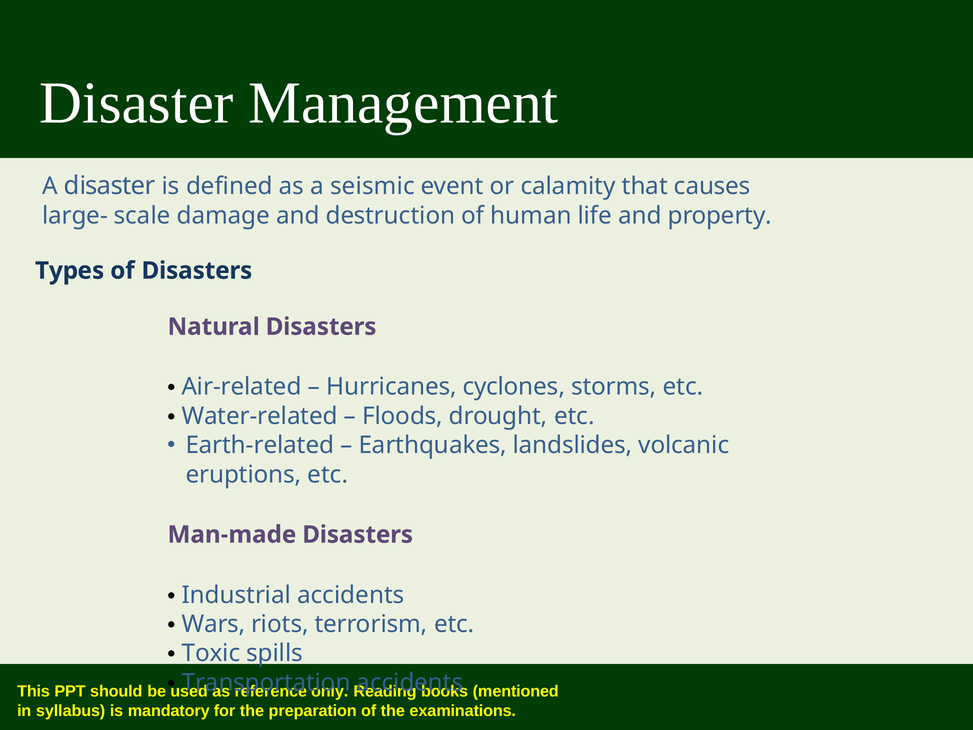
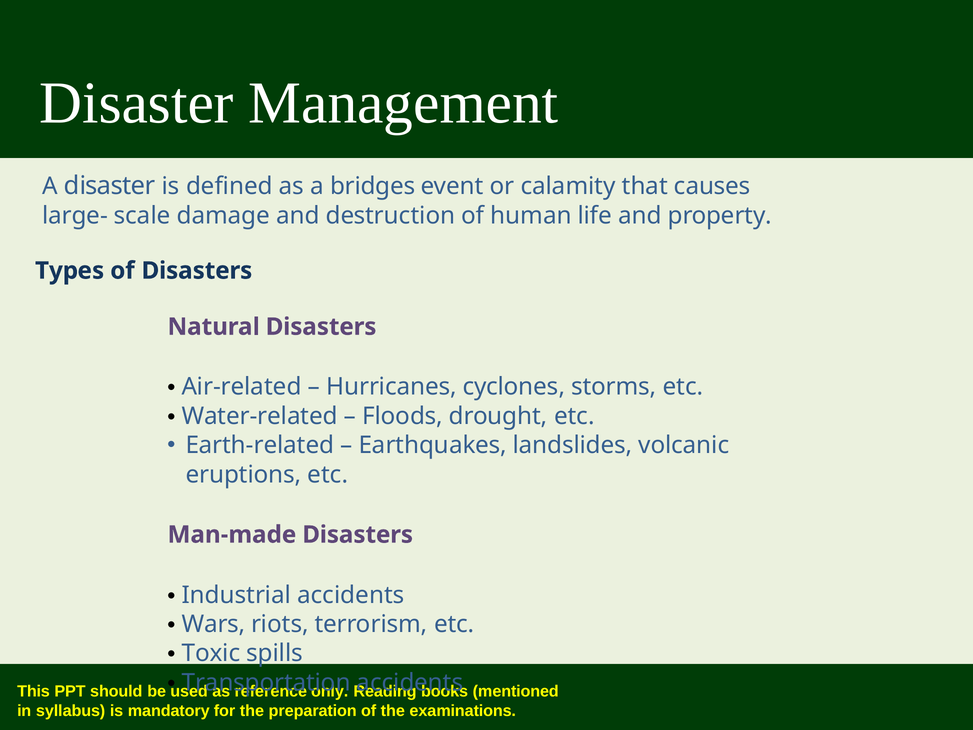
seismic: seismic -> bridges (373, 186)
